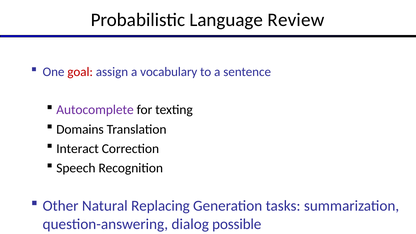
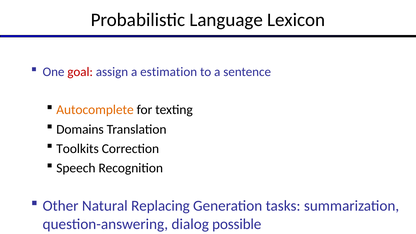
Review: Review -> Lexicon (296, 20)
vocabulary: vocabulary -> estimation (169, 72)
Autocomplete colour: purple -> orange (95, 110)
Interact: Interact -> Toolkits (78, 149)
